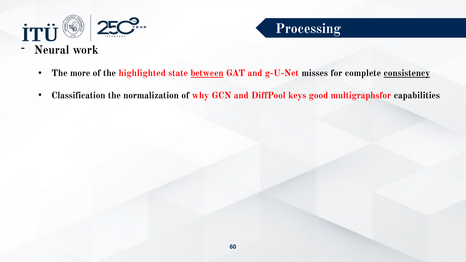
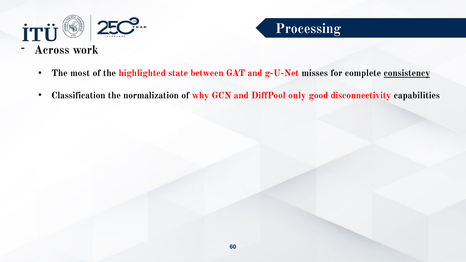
Neural: Neural -> Across (52, 50)
more: more -> most (80, 73)
between underline: present -> none (207, 73)
keys: keys -> only (297, 95)
multigraphsfor: multigraphsfor -> disconnectivity (361, 95)
